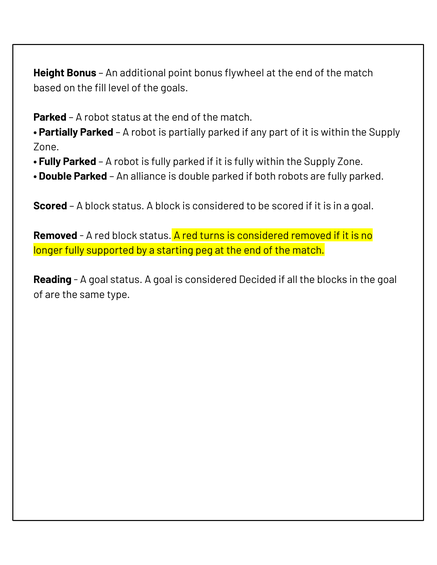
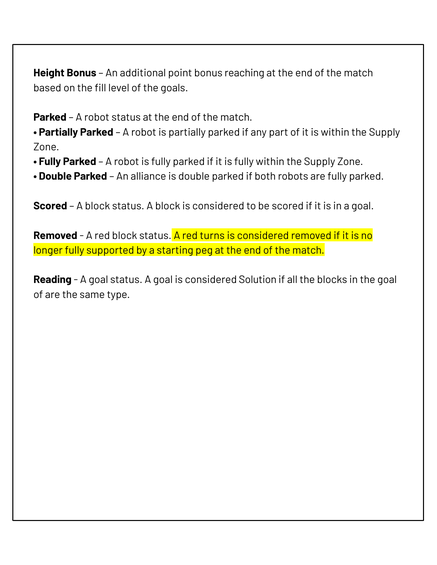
flywheel: flywheel -> reaching (245, 73)
Decided: Decided -> Solution (258, 280)
